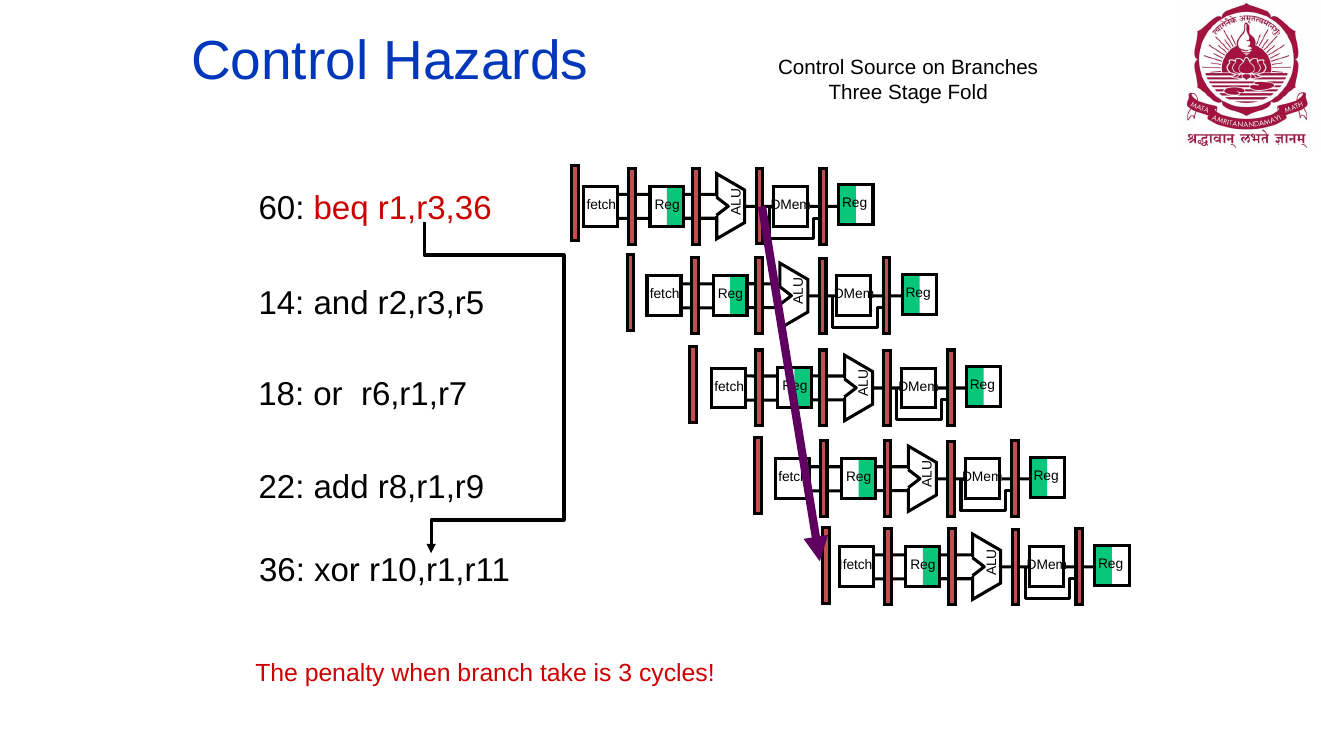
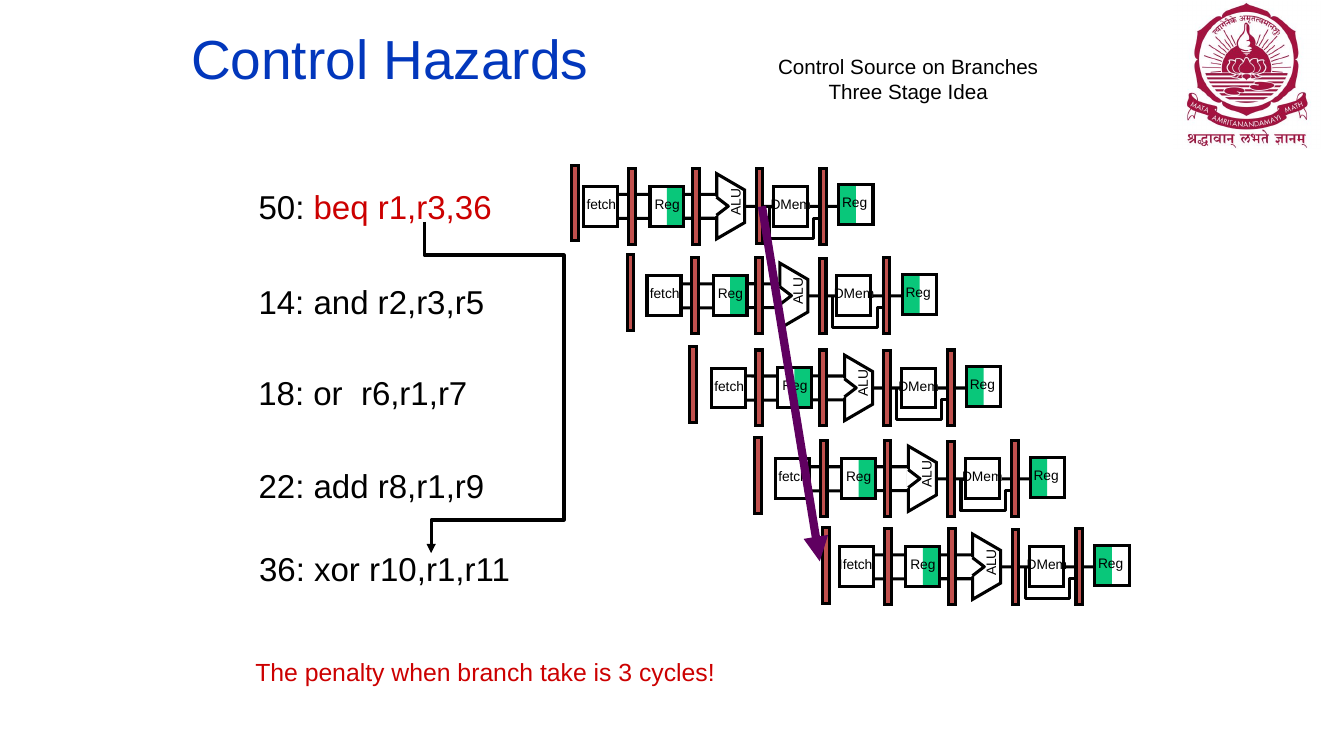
Fold: Fold -> Idea (968, 92)
60: 60 -> 50 (282, 209)
